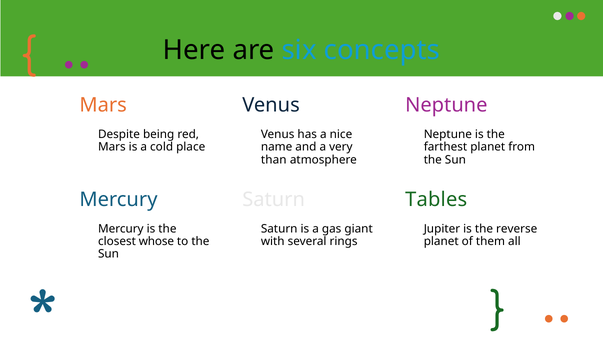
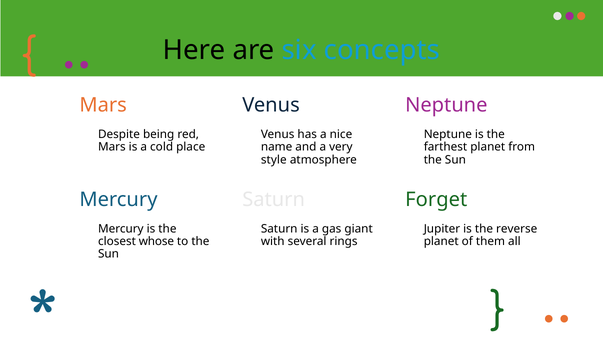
than: than -> style (274, 160)
Tables: Tables -> Forget (436, 200)
